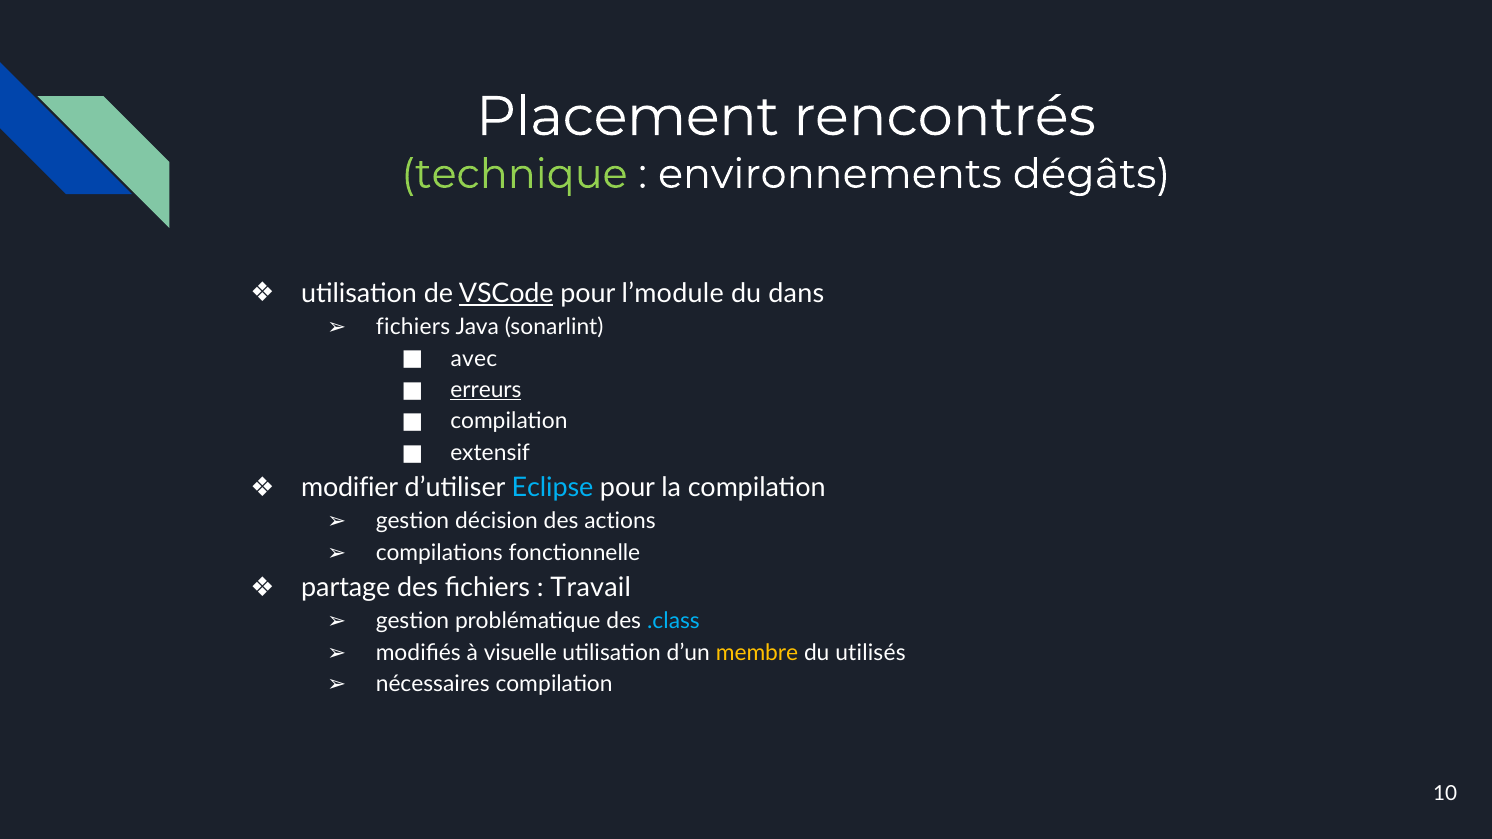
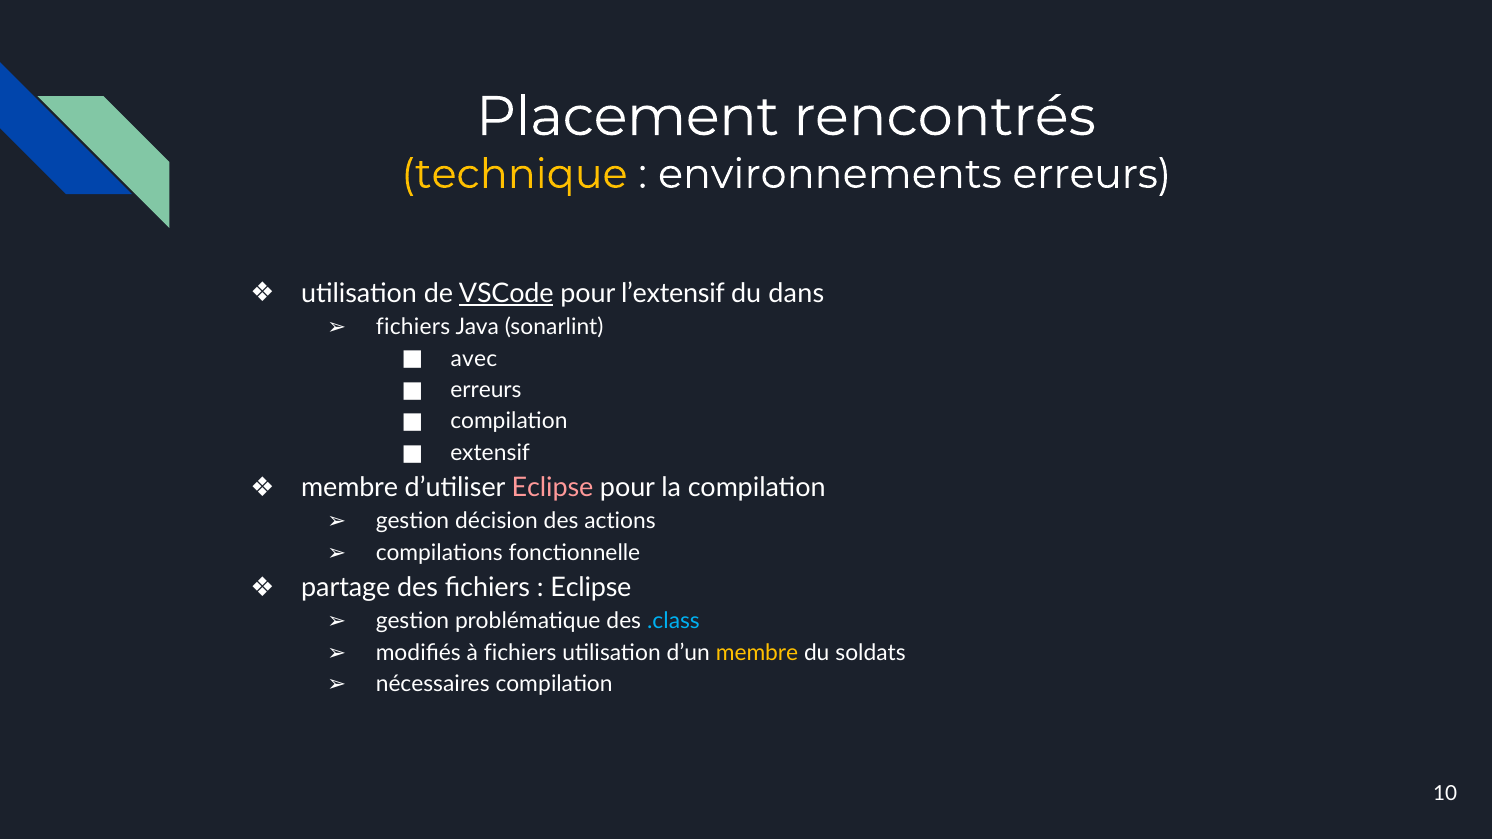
technique colour: light green -> yellow (514, 174)
environnements dégâts: dégâts -> erreurs (1092, 174)
l’module: l’module -> l’extensif (673, 294)
erreurs underline: present -> none (486, 390)
modifier: modifier -> membre (350, 488)
Eclipse colour: light blue -> pink (552, 488)
Travail: Travail -> Eclipse (591, 588)
à visuelle: visuelle -> fichiers (520, 653)
utilisés: utilisés -> soldats (871, 653)
